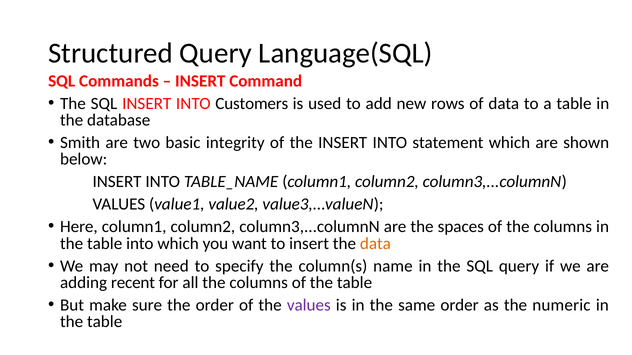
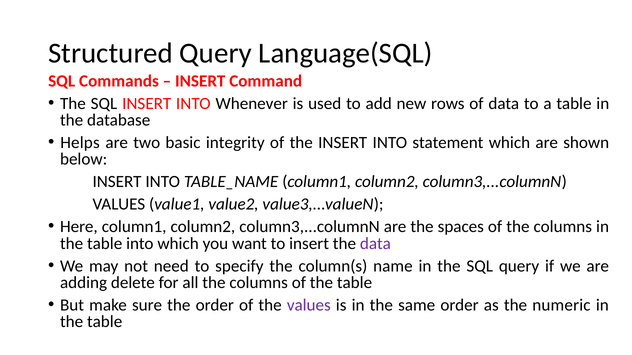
Customers: Customers -> Whenever (252, 104)
Smith: Smith -> Helps (80, 143)
data colour: orange -> purple (375, 244)
recent: recent -> delete (133, 283)
